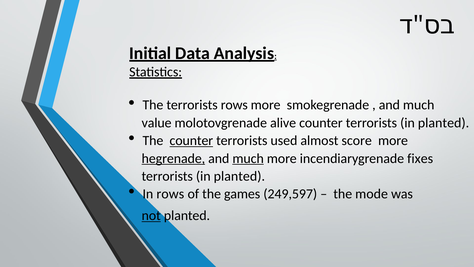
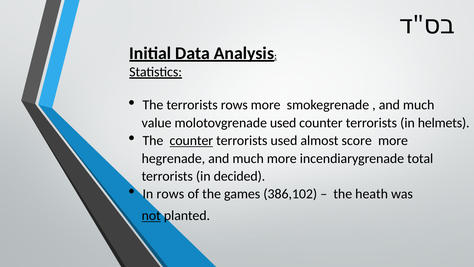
molotovgrenade alive: alive -> used (283, 123)
counter terrorists in planted: planted -> helmets (444, 123)
hegrenade underline: present -> none (173, 158)
much underline: present -> none (248, 158)
fixes: fixes -> total (420, 158)
planted: planted -> decided (239, 176)
249,597: 249,597 -> 386,102 (290, 194)
mode: mode -> heath (372, 194)
